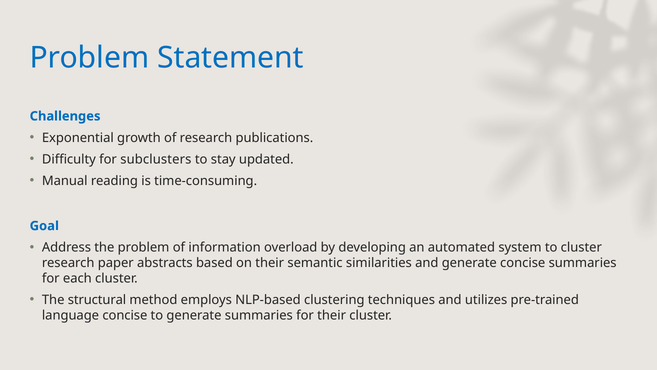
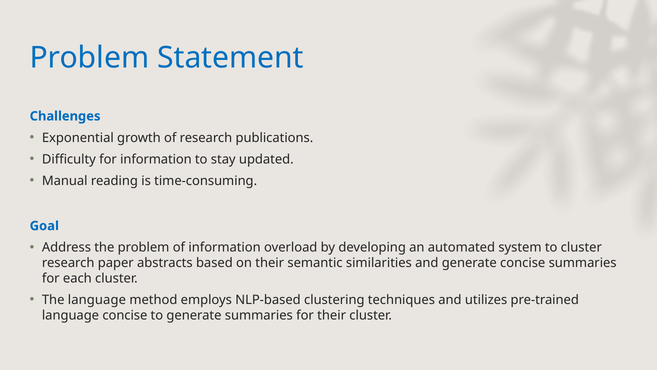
for subclusters: subclusters -> information (156, 159)
The structural: structural -> language (97, 300)
